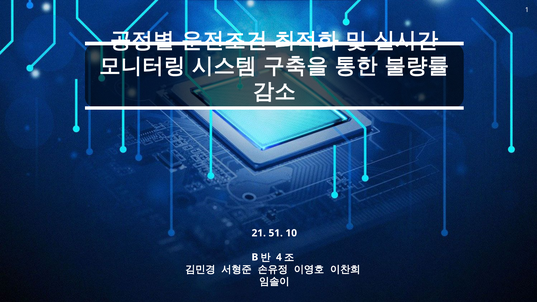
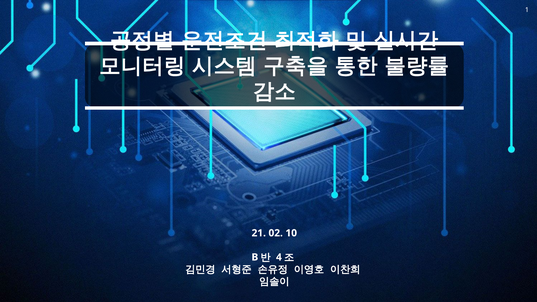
51: 51 -> 02 (276, 233)
